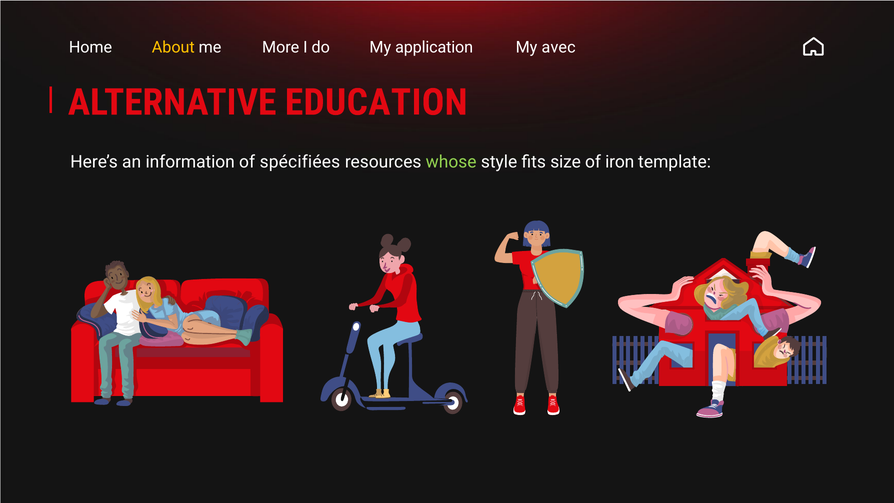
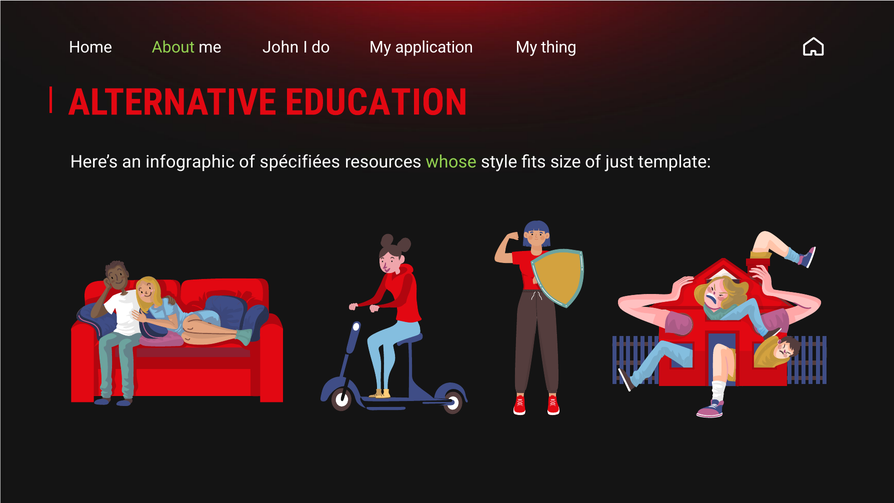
About colour: yellow -> light green (173, 47)
More: More -> John (281, 47)
avec: avec -> thing (559, 47)
information: information -> infographic (190, 162)
iron: iron -> just (620, 162)
